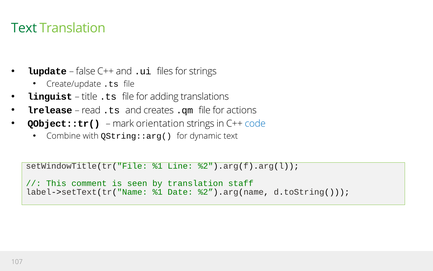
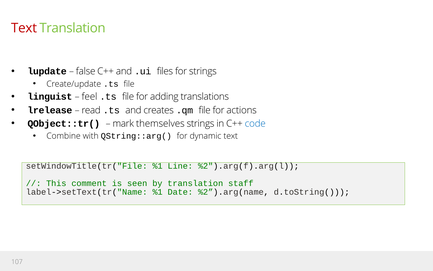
Text colour: green -> red (24, 28)
title: title -> feel (89, 97)
orientation: orientation -> themselves (160, 124)
